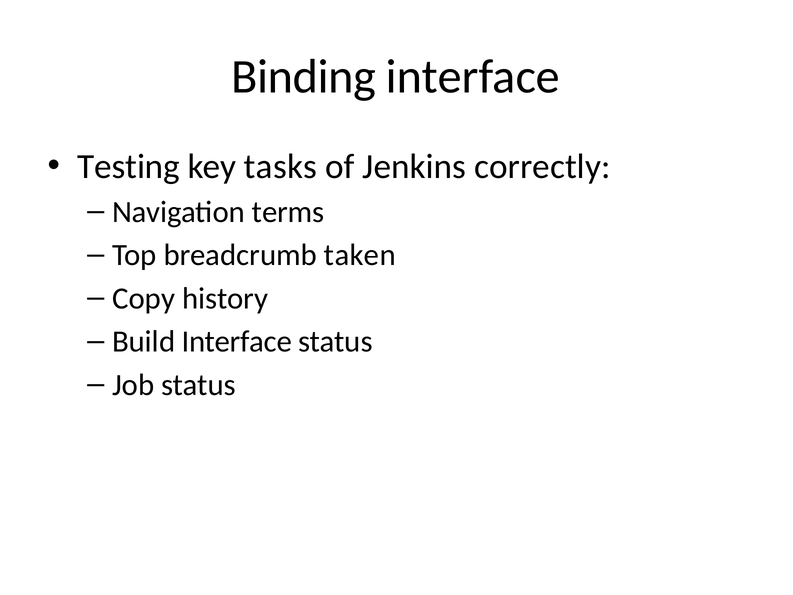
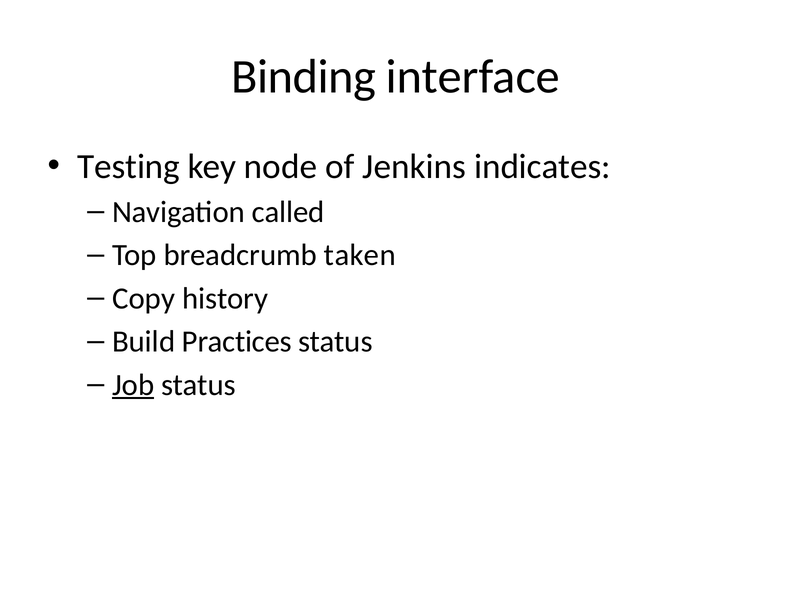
tasks: tasks -> node (281, 166)
correctly: correctly -> indicates (542, 166)
terms: terms -> called (288, 212)
Build Interface: Interface -> Practices (237, 342)
Job underline: none -> present (133, 385)
